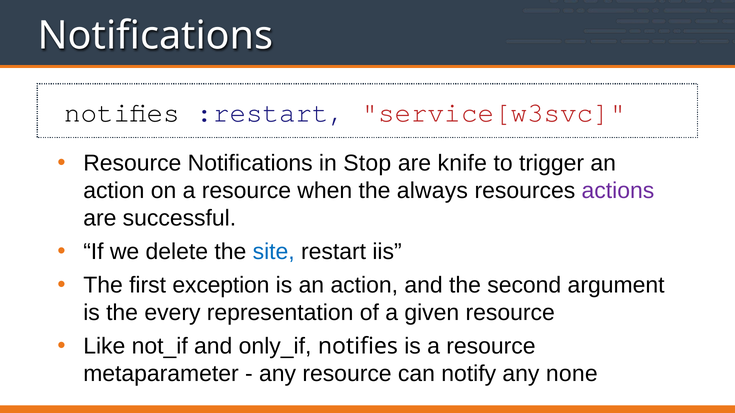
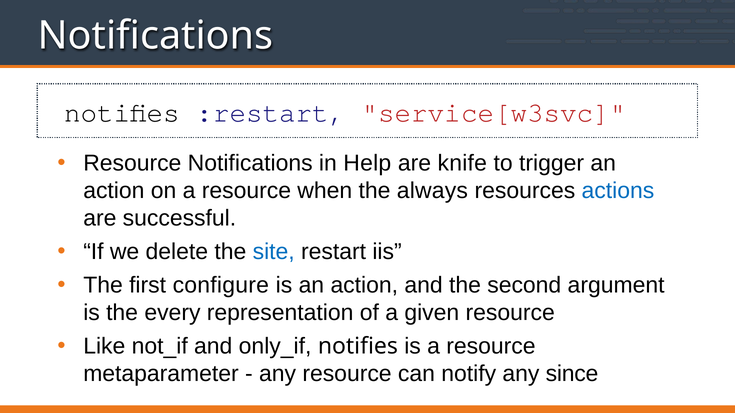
Stop: Stop -> Help (367, 164)
actions colour: purple -> blue (618, 191)
exception: exception -> configure (221, 286)
none: none -> since (572, 374)
